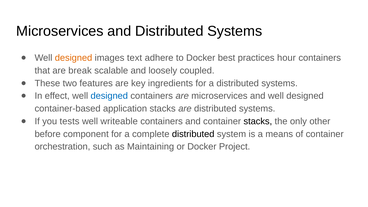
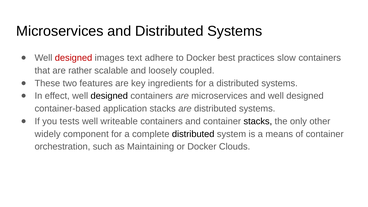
designed colour: orange -> red (74, 58)
hour: hour -> slow (286, 58)
break: break -> rather (80, 71)
designed colour: blue -> black (109, 96)
before: before -> widely (48, 134)
Project: Project -> Clouds (235, 147)
